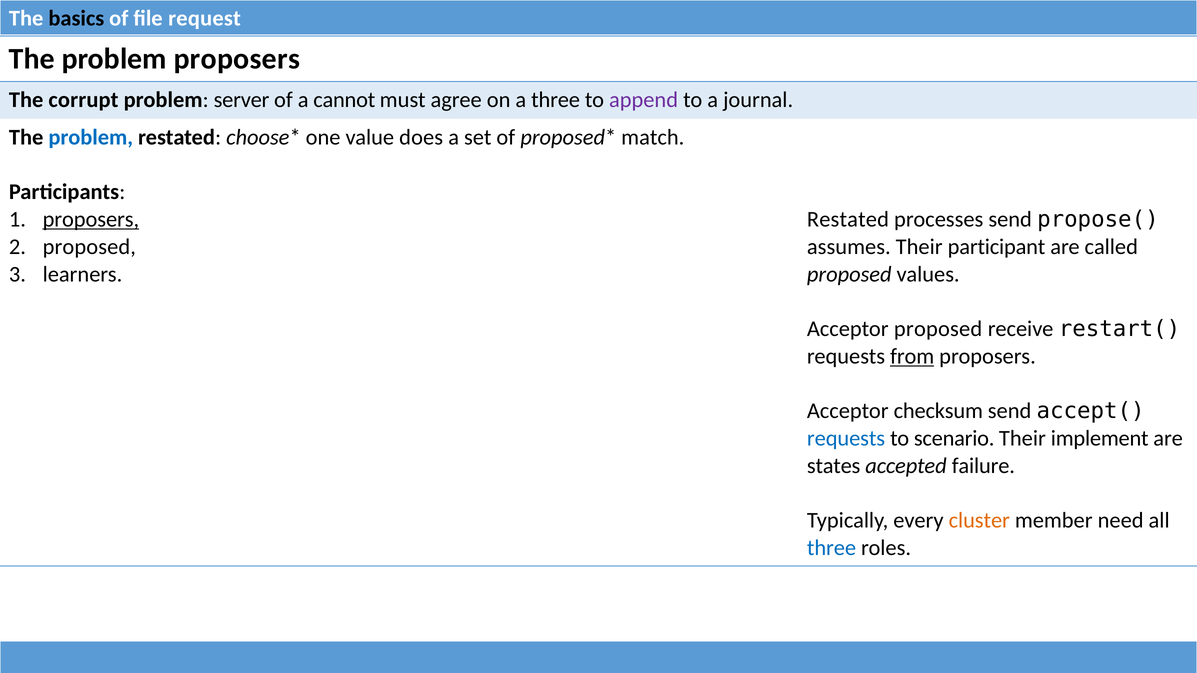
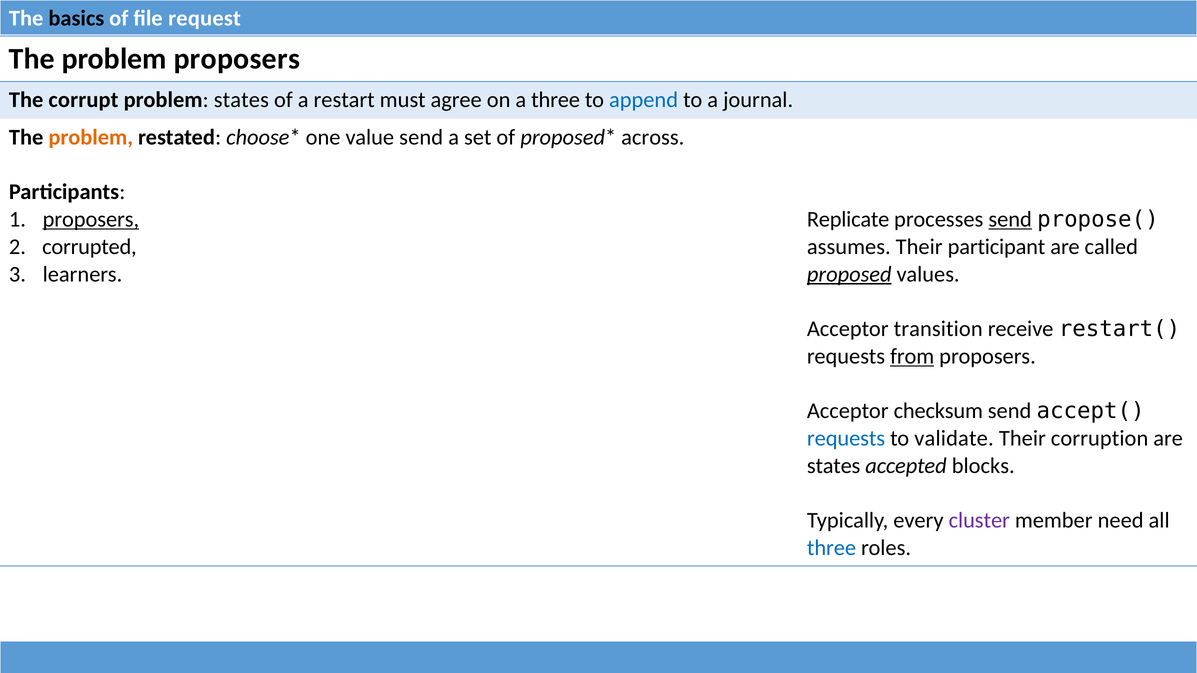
problem server: server -> states (241, 100)
cannot: cannot -> restart (344, 100)
append colour: purple -> blue (644, 100)
problem colour: blue -> orange (91, 137)
value does: does -> send (421, 137)
match: match -> across (653, 137)
Restated: Restated -> Replicate (848, 220)
send underline: none -> present (1010, 220)
proposed: proposed -> corrupted (89, 247)
proposed underline: none -> present (849, 274)
Acceptor proposed: proposed -> transition (938, 329)
scenario: scenario -> validate (954, 439)
implement: implement -> corruption (1100, 439)
failure: failure -> blocks (983, 466)
cluster colour: orange -> purple (979, 521)
